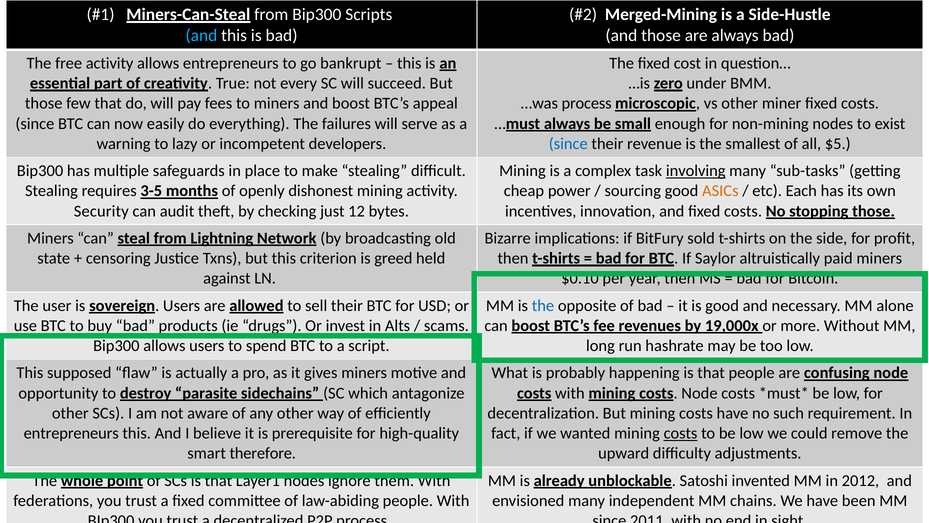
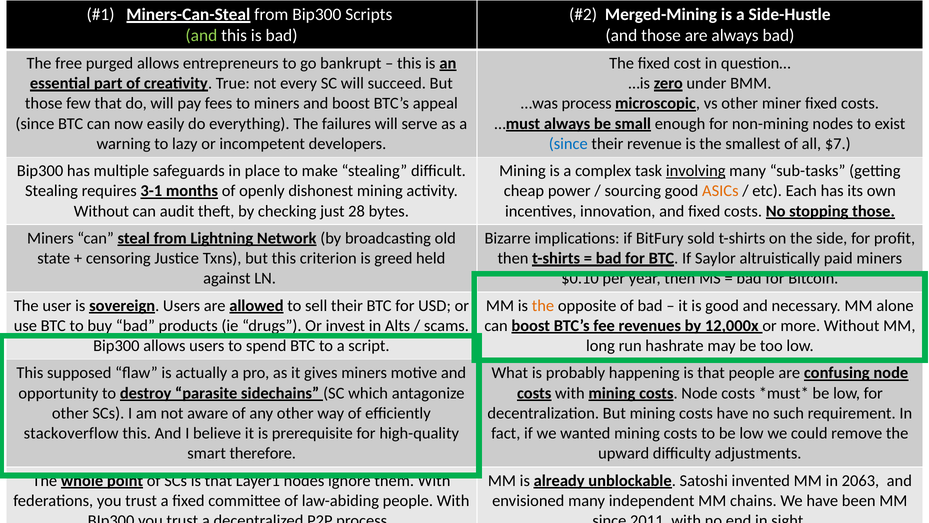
and colour: light blue -> light green (201, 36)
free activity: activity -> purged (110, 63)
$5: $5 -> $7 (838, 144)
3-5: 3-5 -> 3-1 (151, 191)
Security: Security -> Without (101, 211)
12: 12 -> 28 (357, 211)
the colour: blue -> orange (543, 305)
19,000x: 19,000x -> 12,000x (732, 326)
entrepreneurs: entrepreneurs -> stackoverflow (71, 433)
costs underline: present -> none (681, 433)
2012: 2012 -> 2063 (860, 480)
